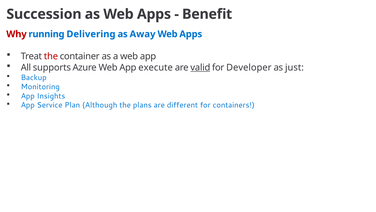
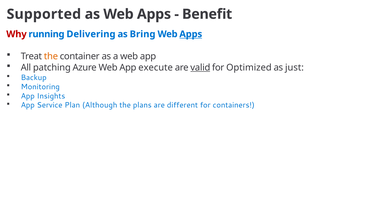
Succession: Succession -> Supported (44, 14)
Away: Away -> Bring (143, 34)
Apps underline: none -> present (191, 34)
the colour: red -> orange (51, 56)
supports: supports -> patching (52, 67)
Developer: Developer -> Optimized (249, 67)
